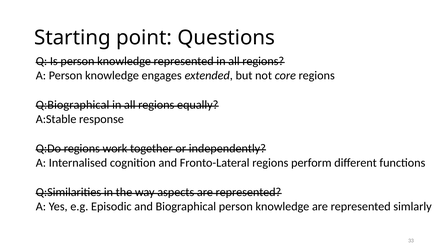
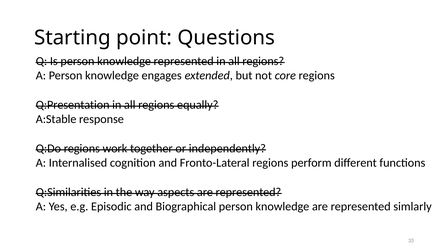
Q:Biographical: Q:Biographical -> Q:Presentation (73, 105)
